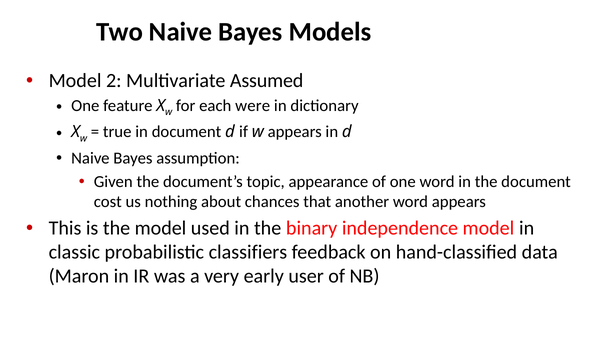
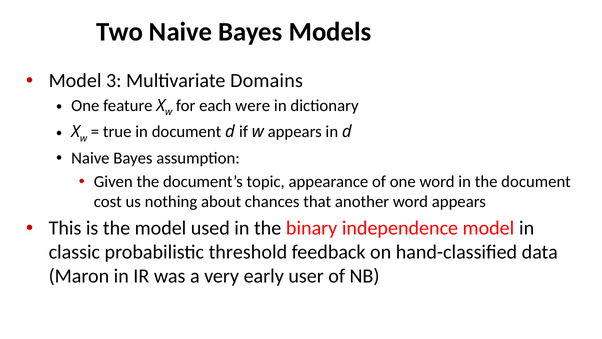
2: 2 -> 3 (114, 80)
Assumed: Assumed -> Domains (267, 80)
classifiers: classifiers -> threshold (248, 252)
